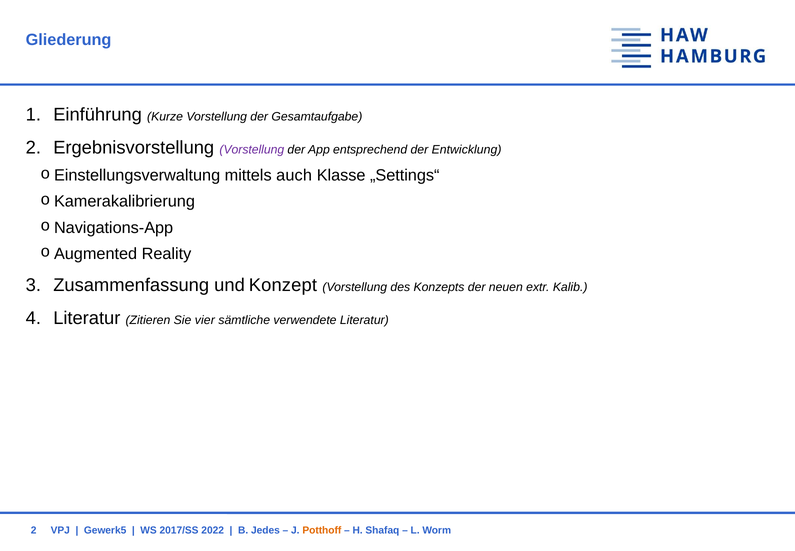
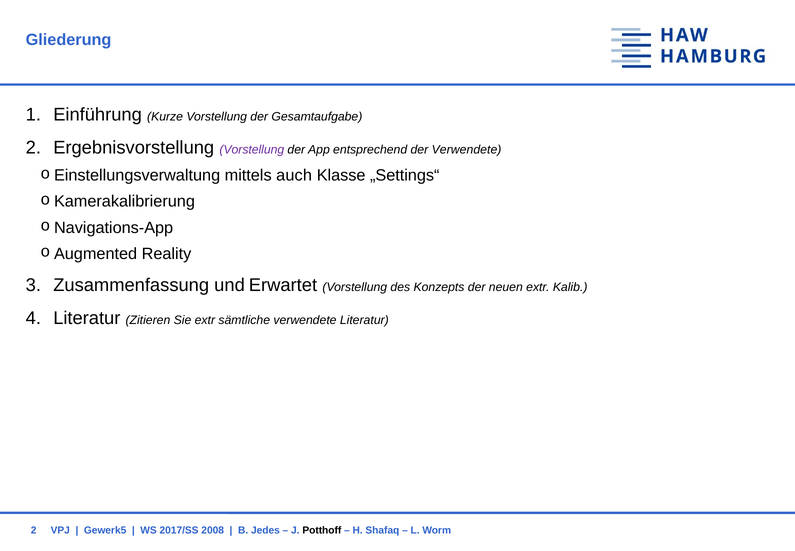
der Entwicklung: Entwicklung -> Verwendete (467, 150)
Konzept: Konzept -> Erwartet (283, 285)
Sie vier: vier -> extr (205, 320)
2022: 2022 -> 2008 (213, 530)
Potthoff colour: orange -> black (322, 530)
